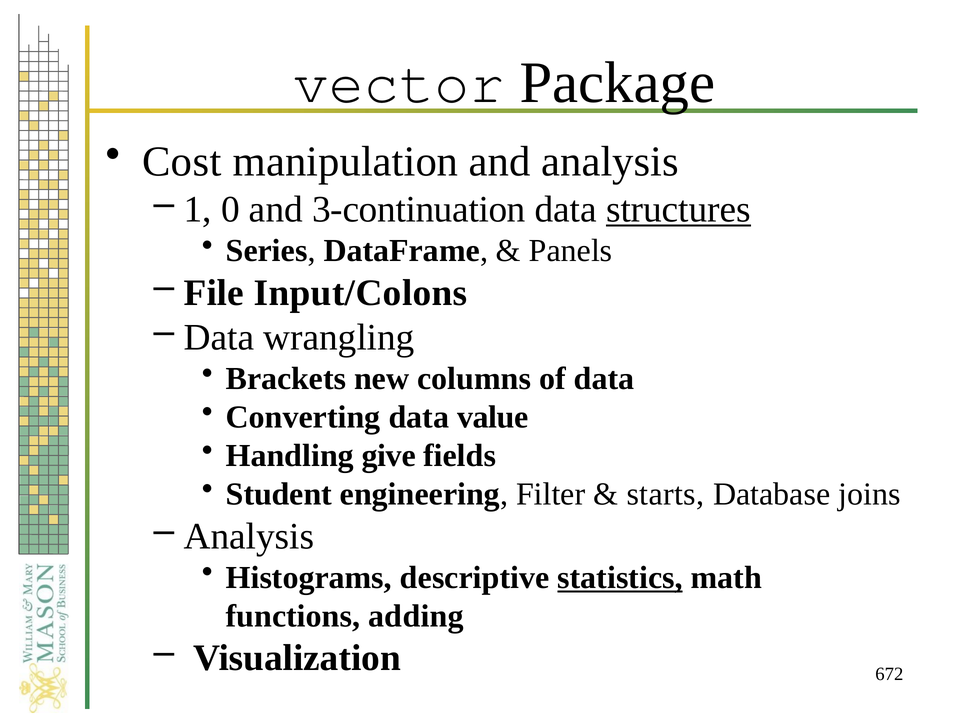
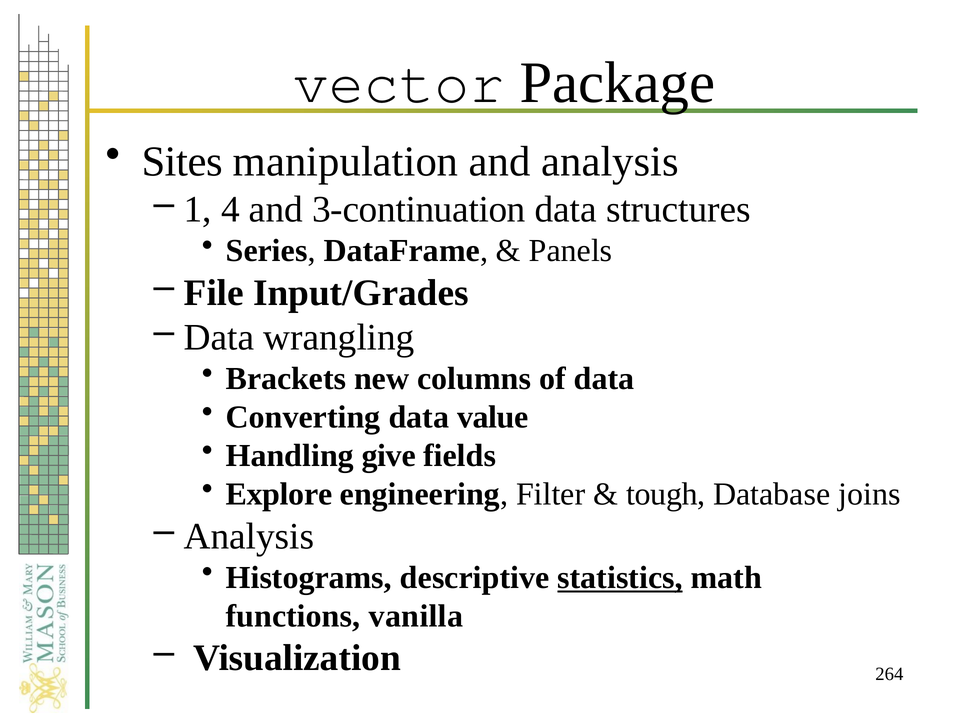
Cost: Cost -> Sites (182, 162)
0: 0 -> 4 (230, 209)
structures underline: present -> none (678, 209)
Input/Colons: Input/Colons -> Input/Grades (361, 293)
Student: Student -> Explore (279, 494)
starts: starts -> tough (666, 494)
adding: adding -> vanilla (416, 616)
672: 672 -> 264 (889, 674)
